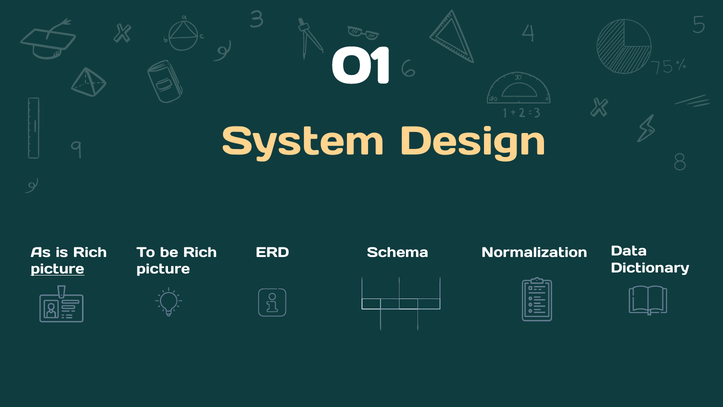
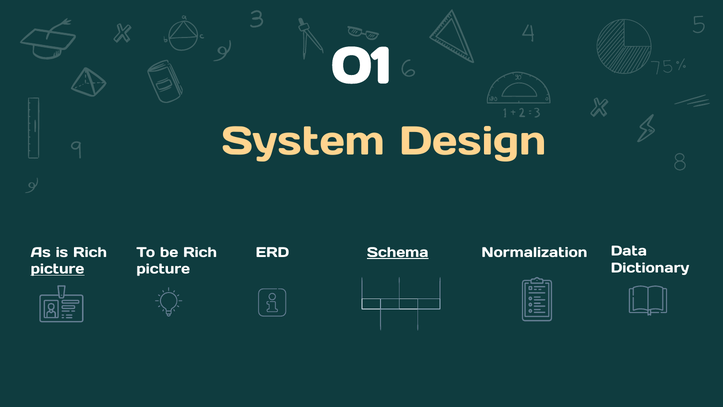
Schema underline: none -> present (398, 252)
